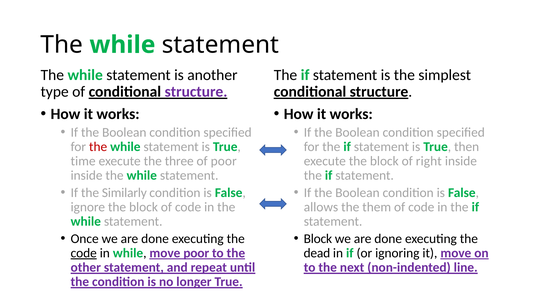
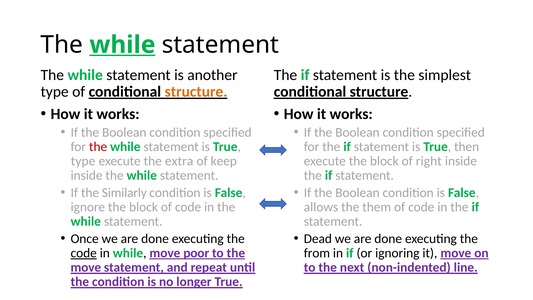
while underline: none -> present (122, 45)
structure colour: purple -> orange (196, 92)
time: time -> type (83, 161)
three: three -> extra (179, 161)
of poor: poor -> keep (224, 161)
Block: Block -> Dead (318, 239)
dead: dead -> from (317, 253)
other: other -> move (86, 267)
